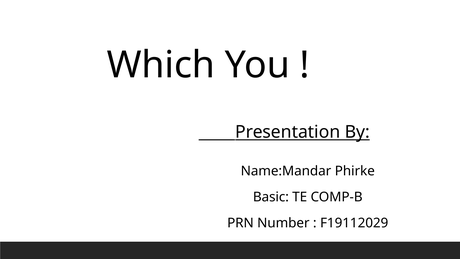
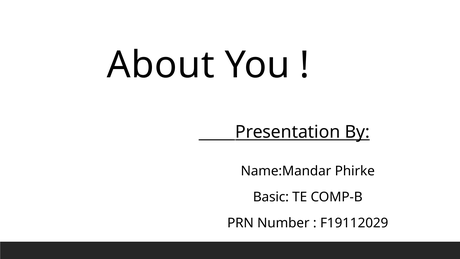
Which: Which -> About (161, 65)
